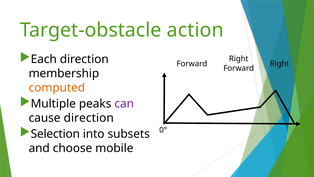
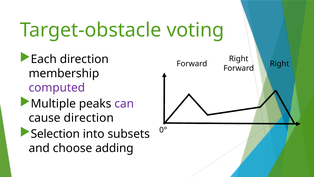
action: action -> voting (195, 30)
computed colour: orange -> purple (57, 87)
mobile: mobile -> adding (114, 148)
